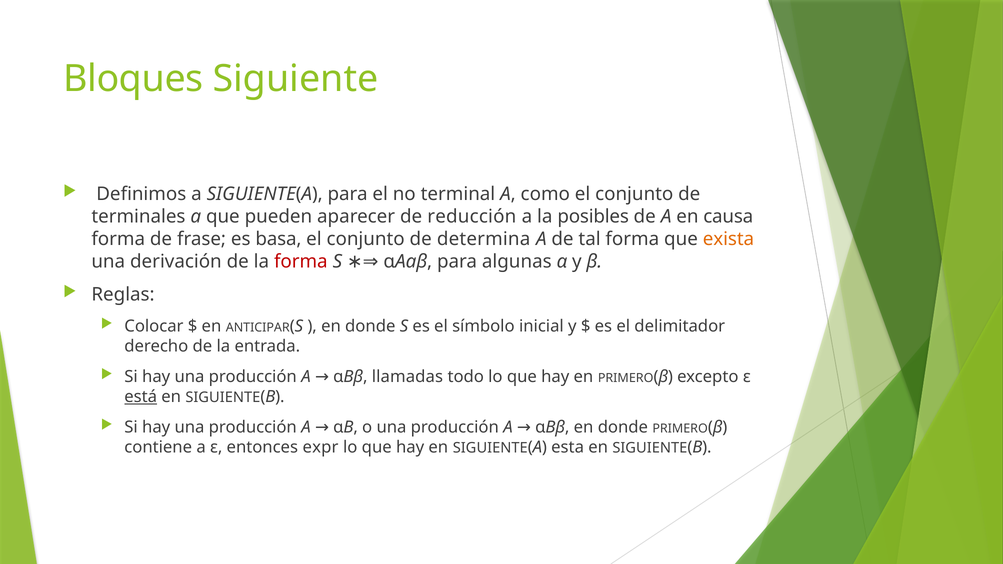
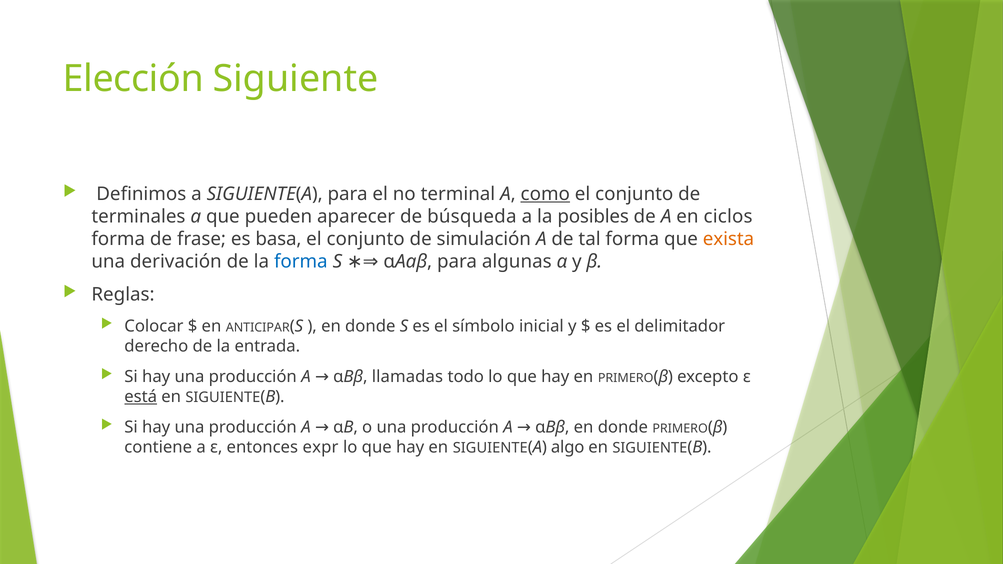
Bloques: Bloques -> Elección (133, 79)
como underline: none -> present (545, 194)
reducción: reducción -> búsqueda (472, 217)
causa: causa -> ciclos (728, 217)
determina: determina -> simulación (484, 239)
forma colour: red -> blue (301, 262)
esta: esta -> algo (568, 447)
